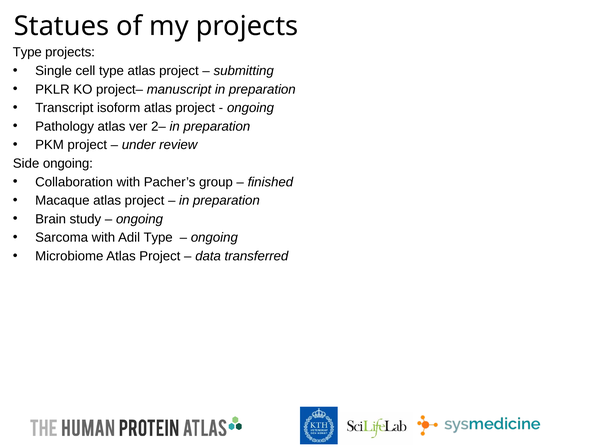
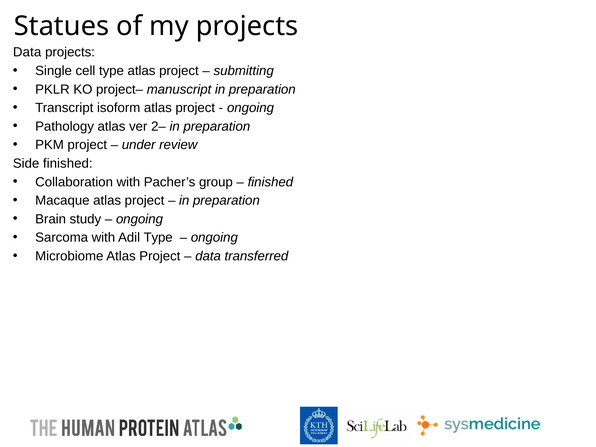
Type: Type -> Data (27, 52)
Side ongoing: ongoing -> finished (68, 163)
